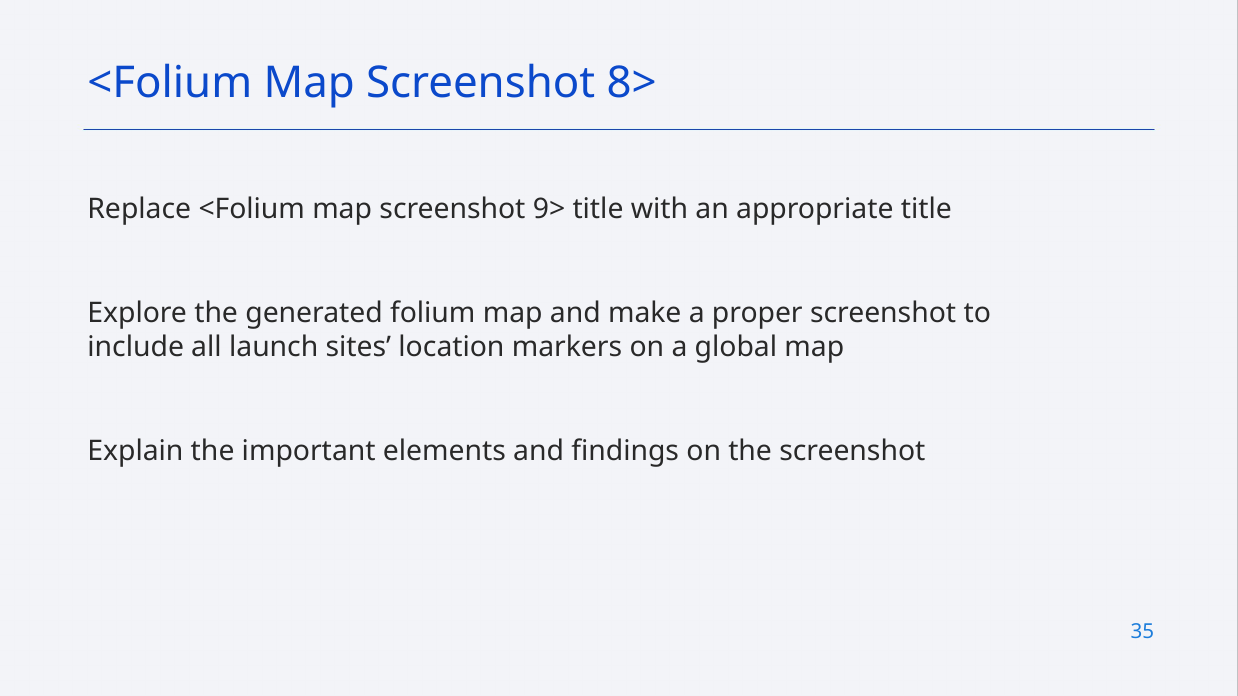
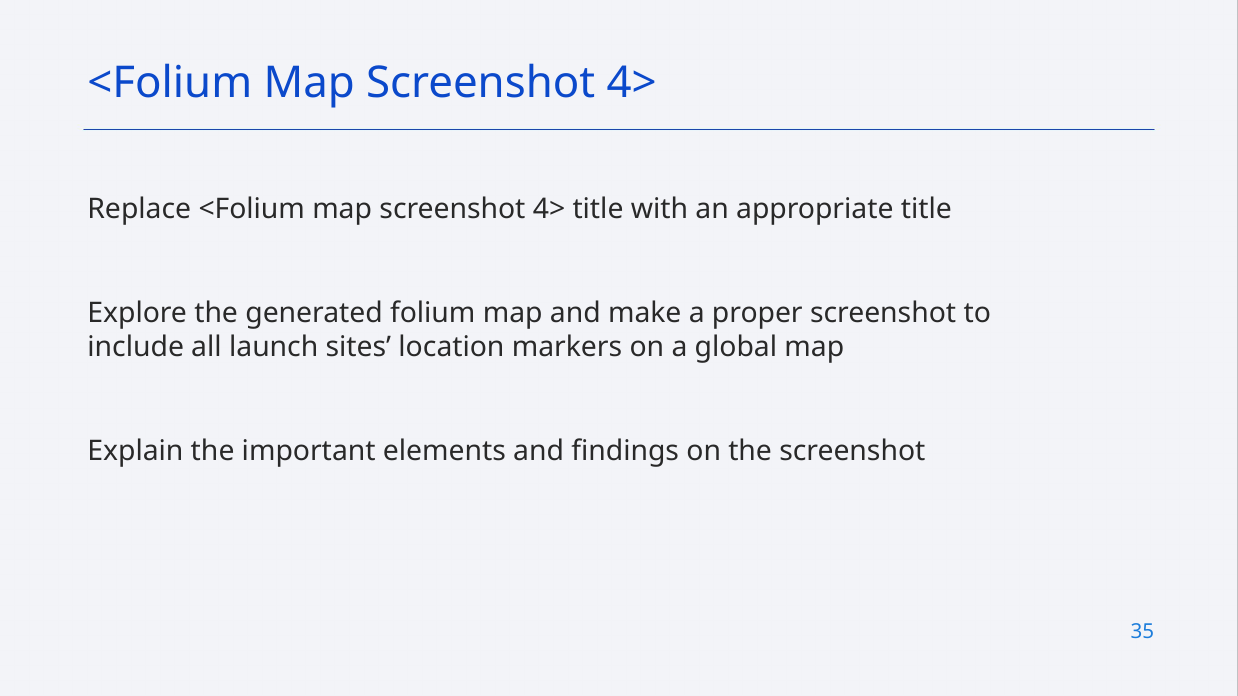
8>: 8> -> 4> (632, 83)
9>: 9> -> 4> (549, 209)
